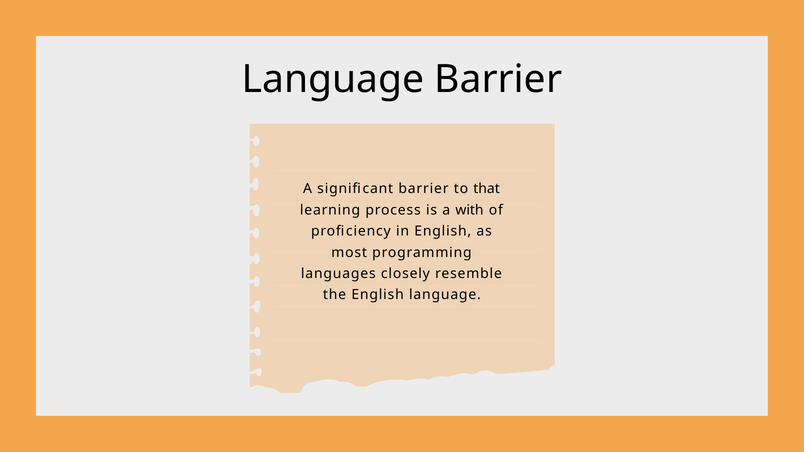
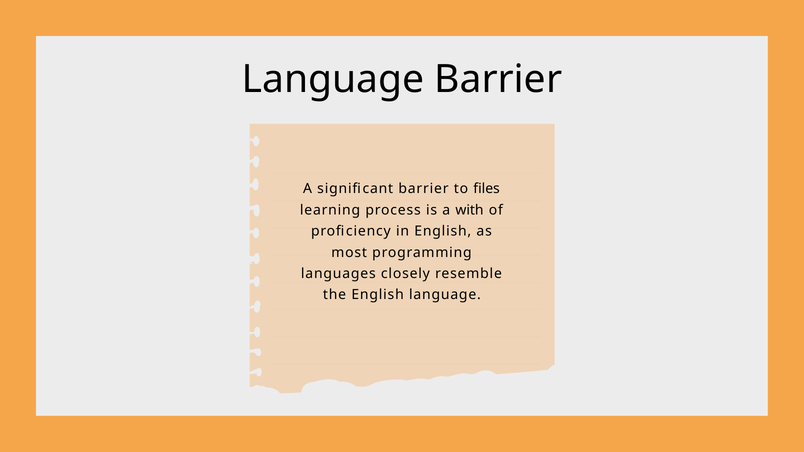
that: that -> files (487, 189)
